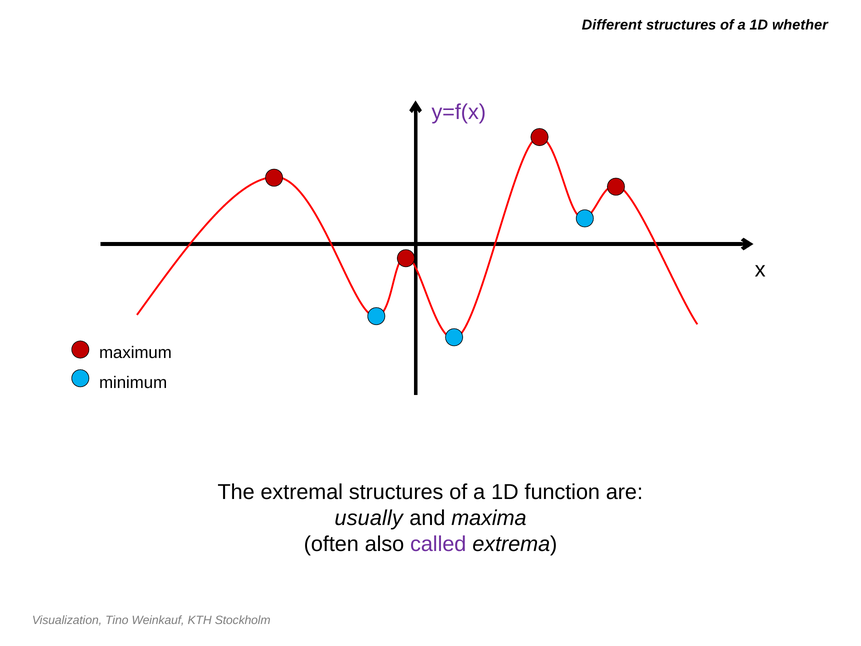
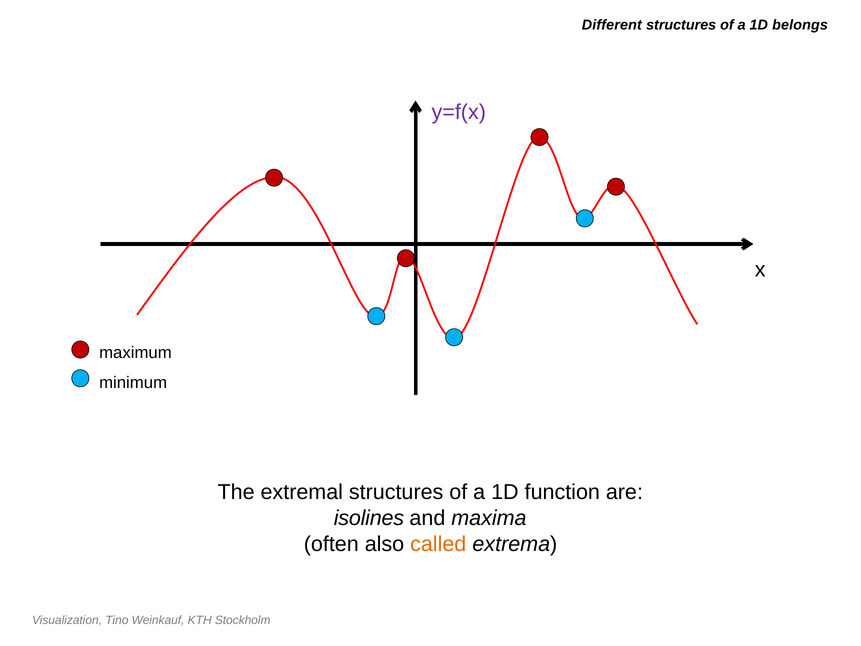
whether: whether -> belongs (800, 25)
usually: usually -> isolines (369, 518)
called colour: purple -> orange (438, 544)
